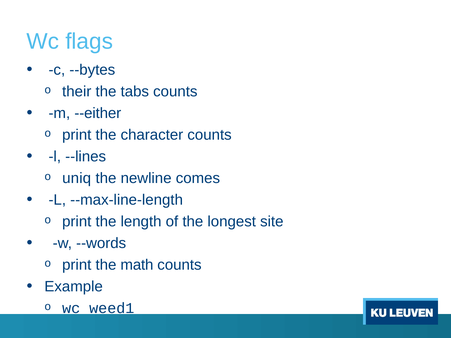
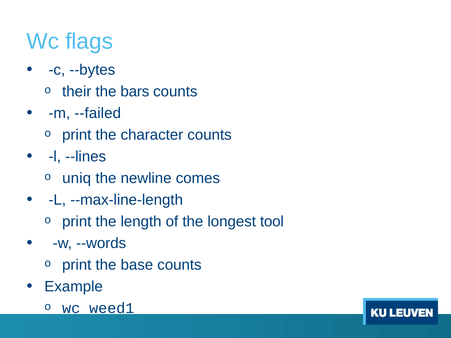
tabs: tabs -> bars (135, 92)
--either: --either -> --failed (98, 113)
site: site -> tool (272, 222)
math: math -> base (137, 265)
